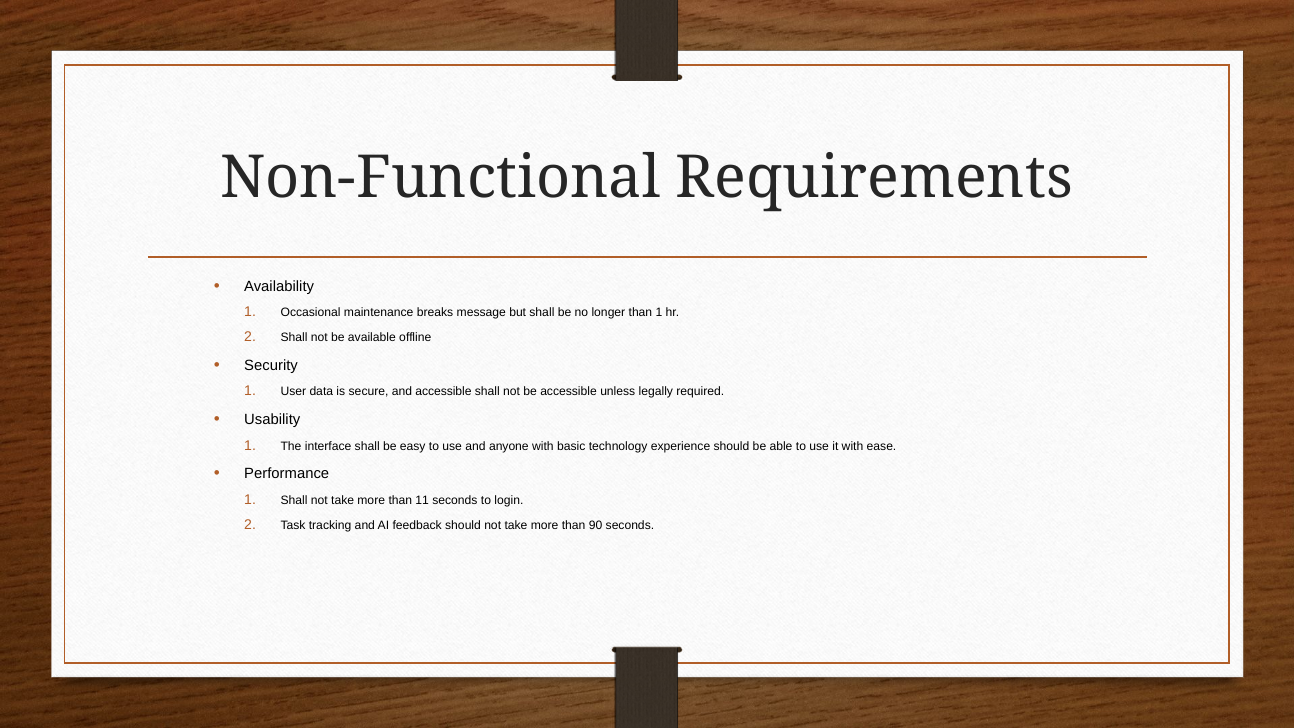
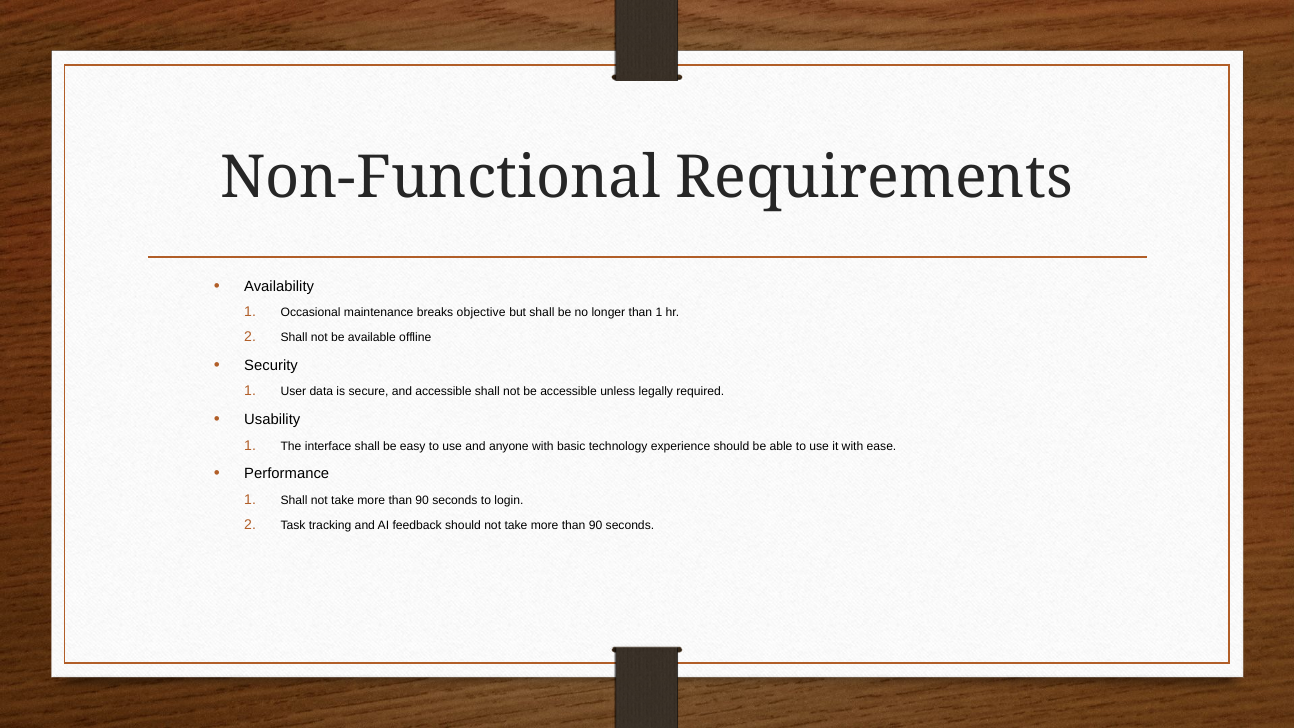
message: message -> objective (481, 313)
11: 11 -> 90 (422, 500)
